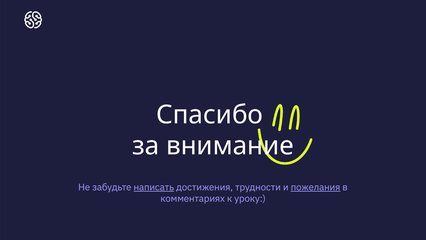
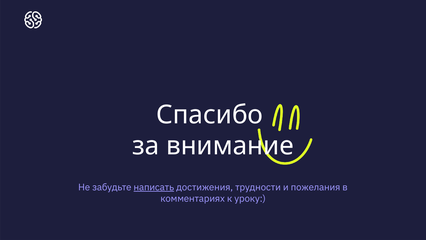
пожелания underline: present -> none (316, 187)
